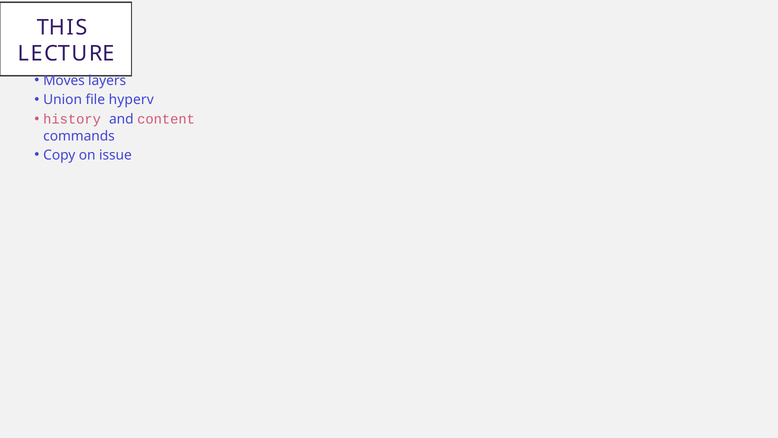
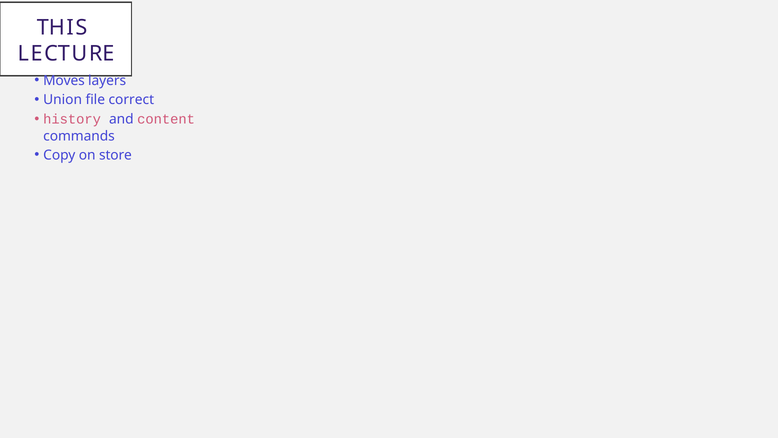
hyperv: hyperv -> correct (131, 100)
issue: issue -> store (115, 155)
